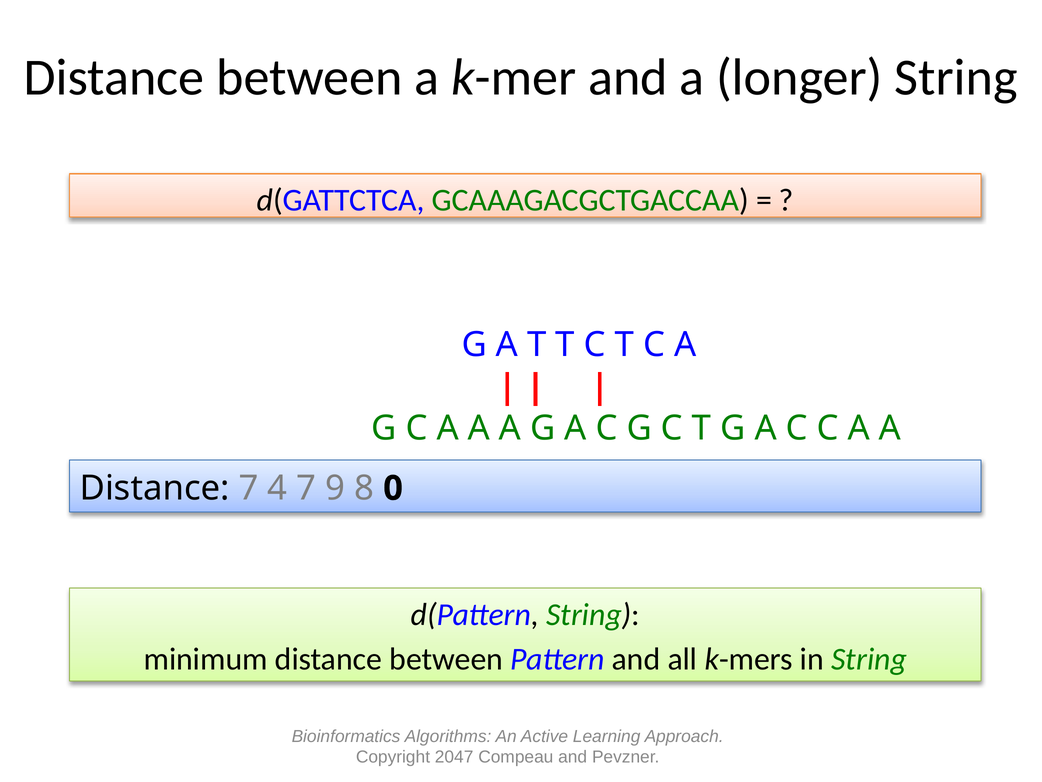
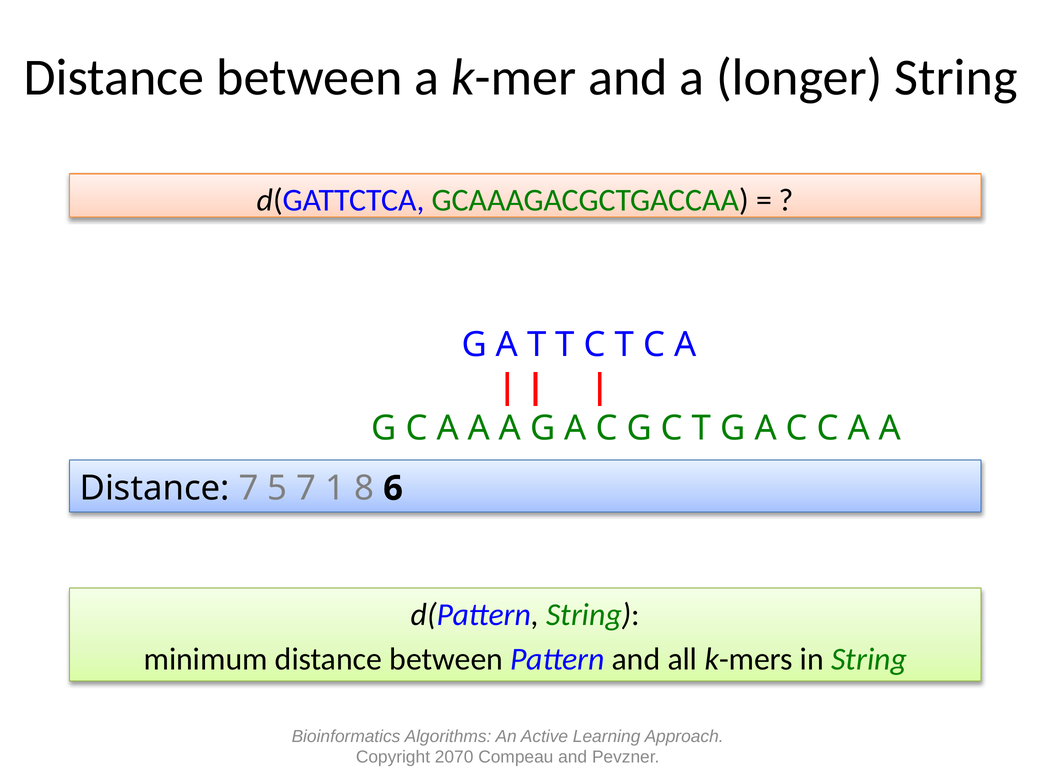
4: 4 -> 5 (277, 488)
9: 9 -> 1 (335, 488)
0: 0 -> 6 (393, 488)
2047: 2047 -> 2070 (454, 757)
